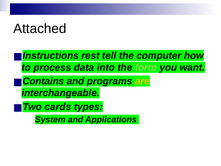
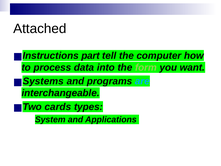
rest: rest -> part (90, 56)
Contains: Contains -> Systems (43, 81)
are colour: yellow -> light blue (142, 81)
